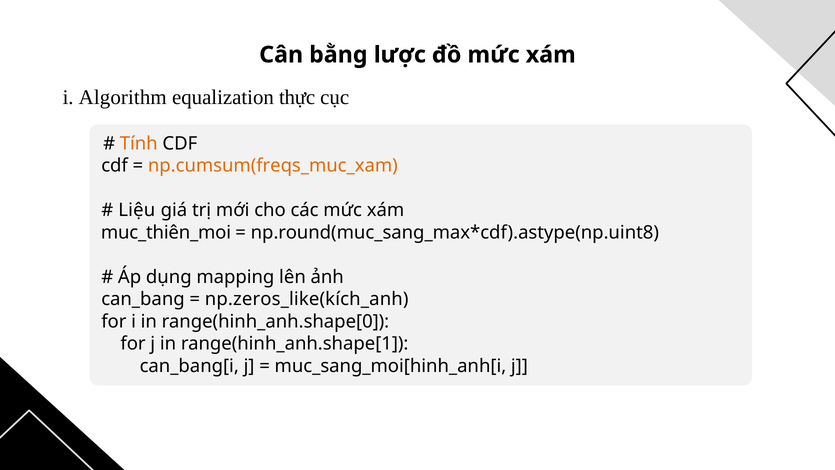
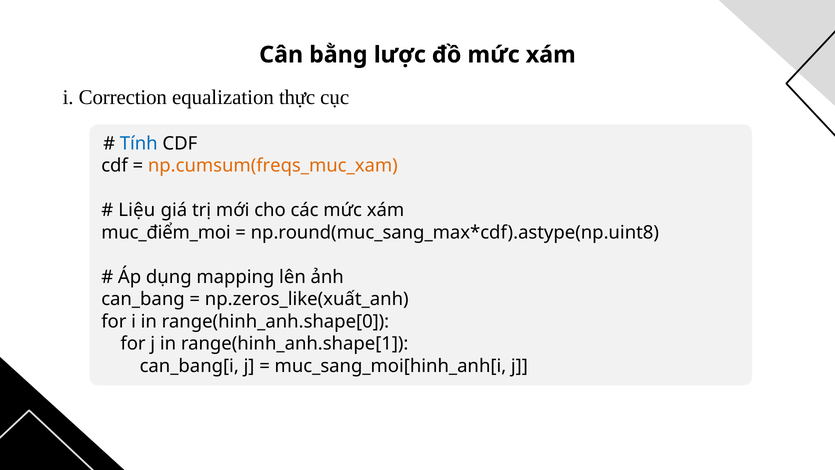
Algorithm: Algorithm -> Correction (123, 97)
Tính colour: orange -> blue (139, 143)
muc_thiên_moi: muc_thiên_moi -> muc_điểm_moi (166, 232)
np.zeros_like(kích_anh: np.zeros_like(kích_anh -> np.zeros_like(xuất_anh (307, 299)
